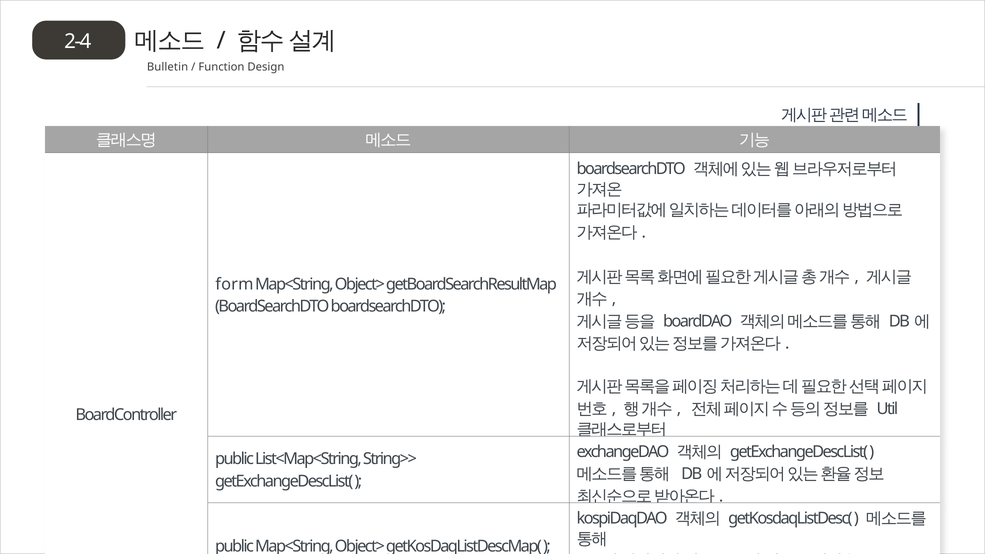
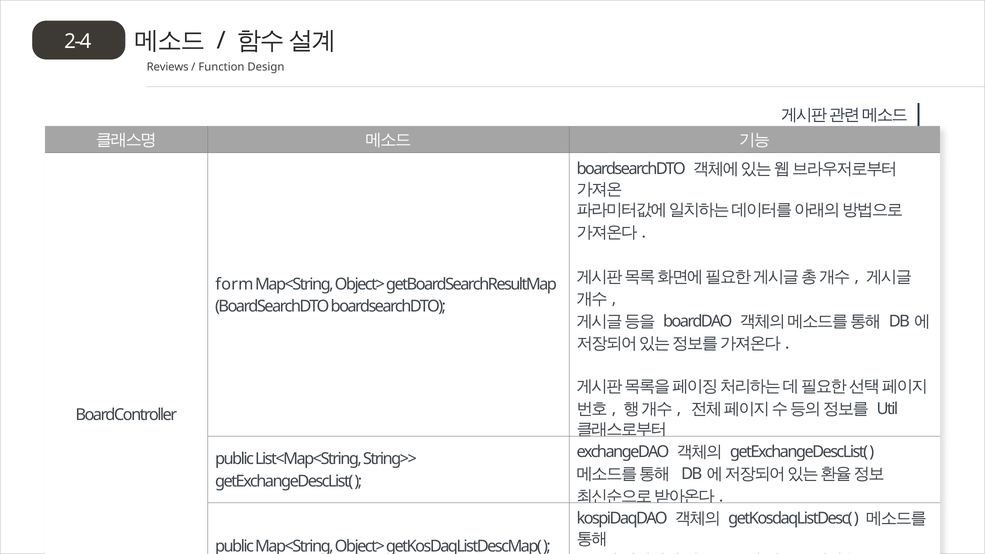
Bulletin: Bulletin -> Reviews (168, 67)
